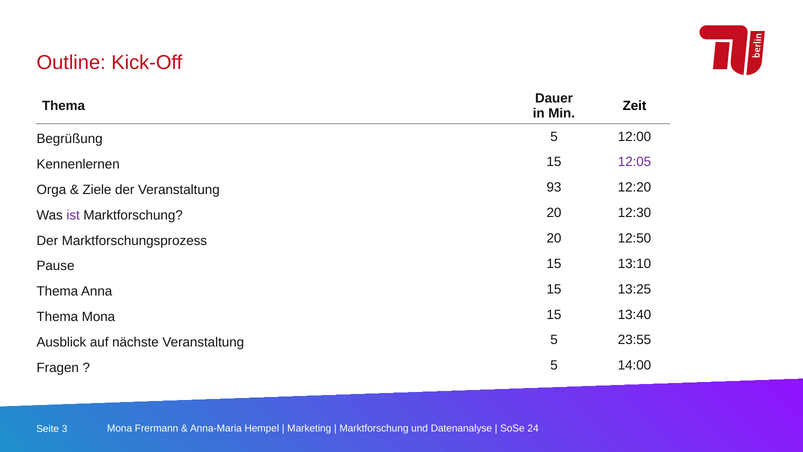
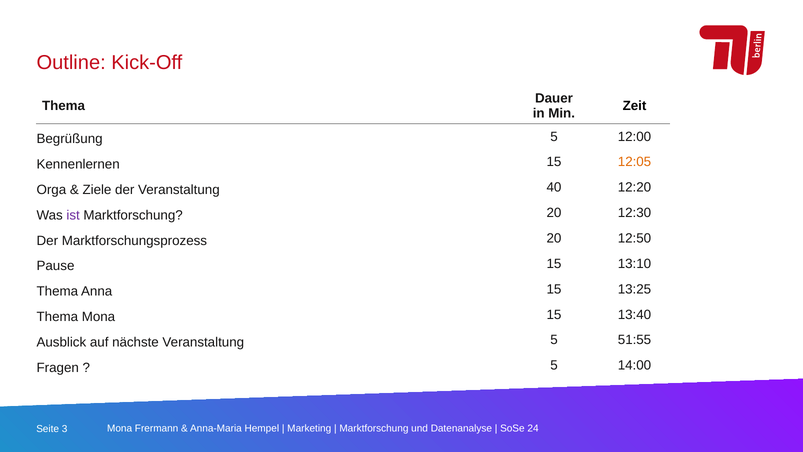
12:05 colour: purple -> orange (635, 162)
93: 93 -> 40 (554, 187)
23:55: 23:55 -> 51:55 (635, 340)
